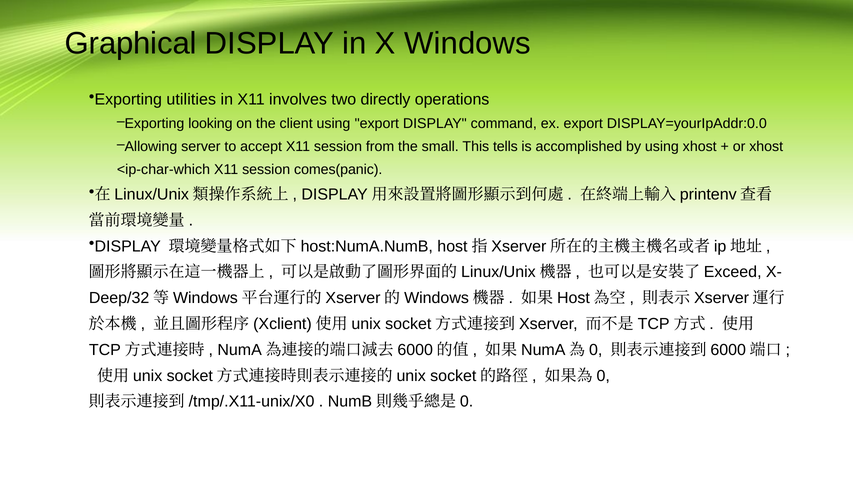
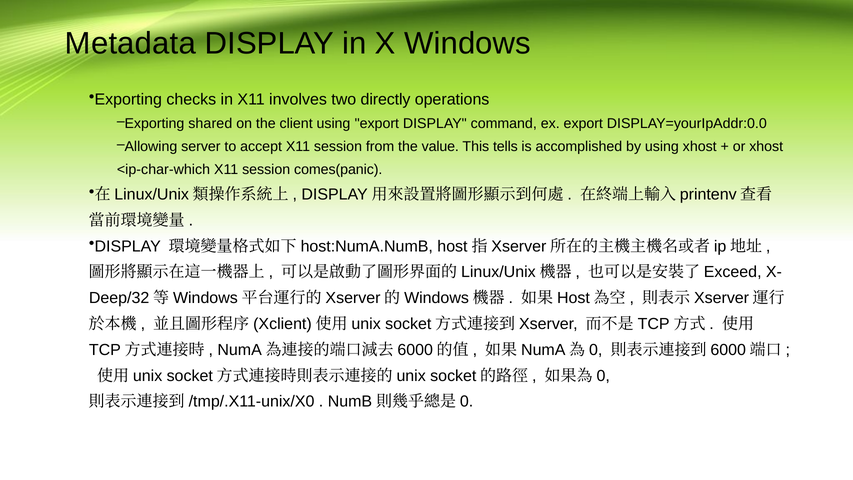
Graphical: Graphical -> Metadata (131, 43)
utilities: utilities -> checks (191, 99)
looking: looking -> shared (210, 123)
small: small -> value (440, 146)
